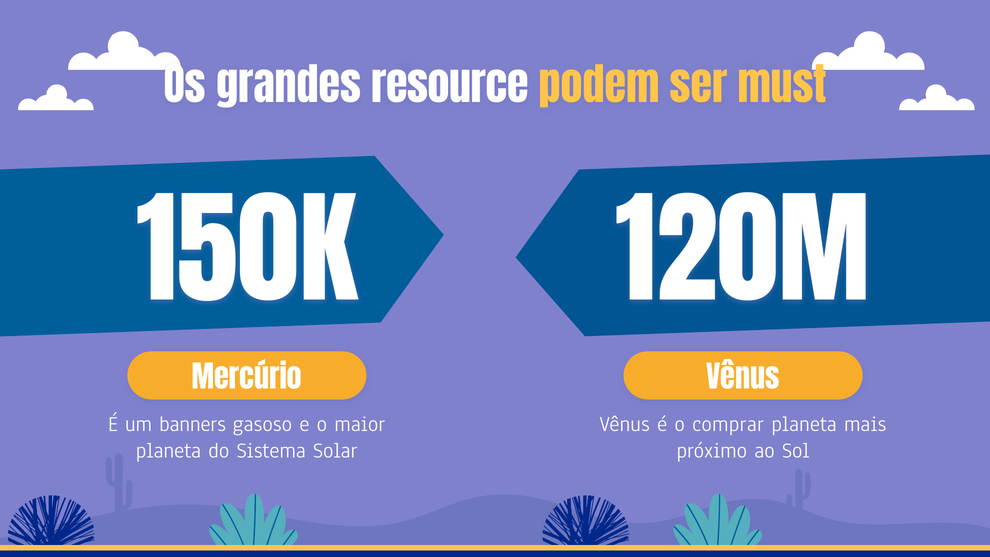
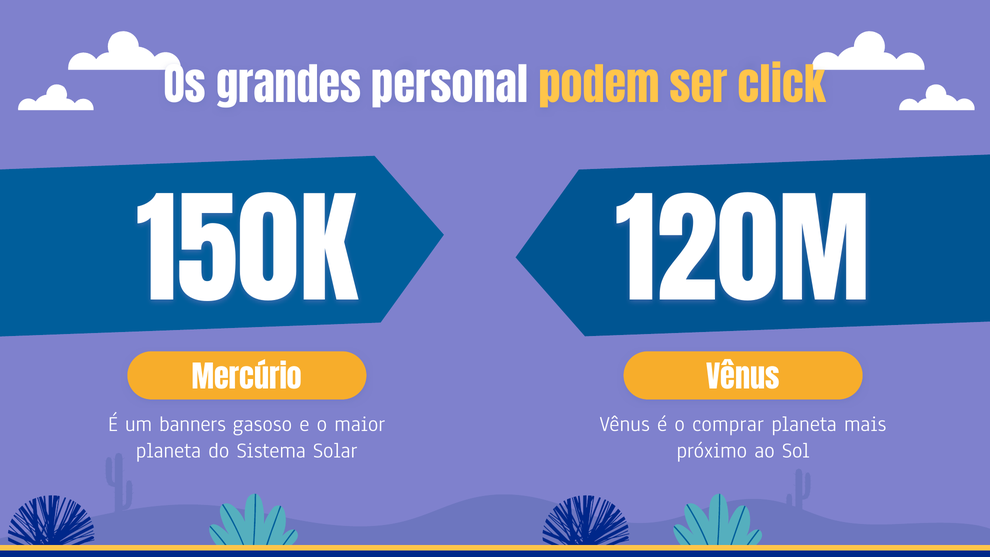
resource: resource -> personal (450, 88)
must: must -> click (782, 88)
